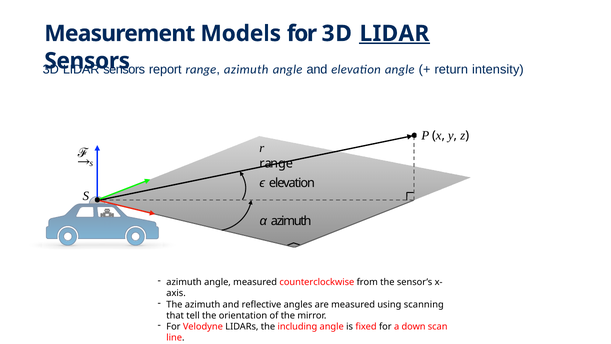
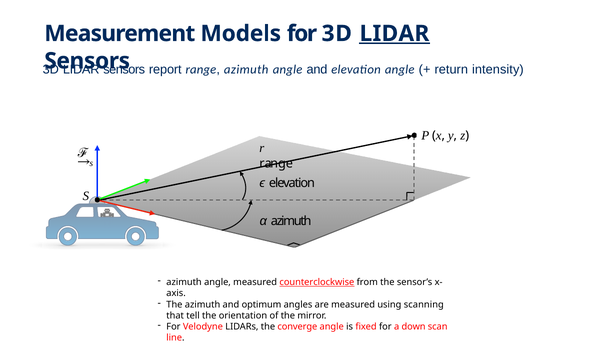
counterclockwise underline: none -> present (317, 282)
reflective: reflective -> optimum (261, 304)
including: including -> converge (297, 327)
